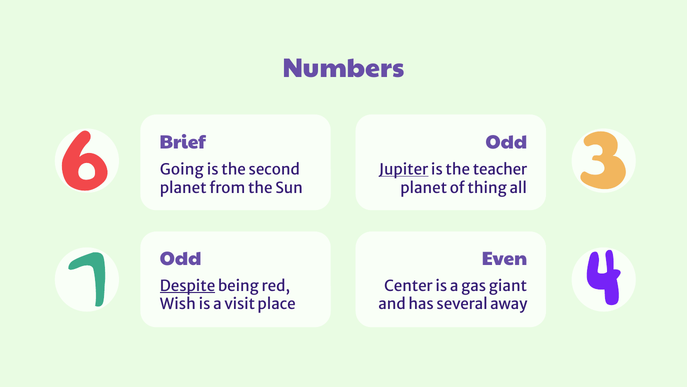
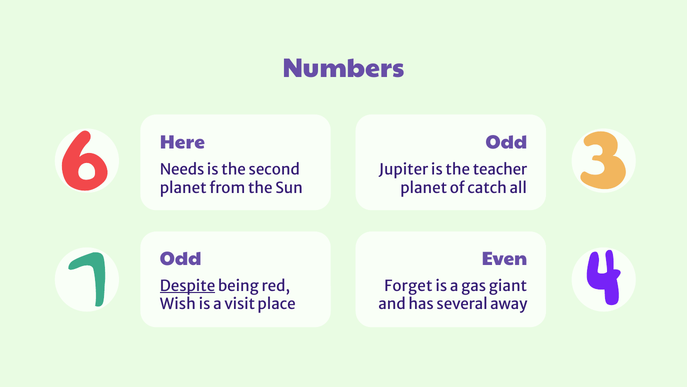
Brief: Brief -> Here (182, 142)
Going: Going -> Needs (182, 169)
Jupiter underline: present -> none (404, 169)
thing: thing -> catch (487, 188)
Center: Center -> Forget (408, 286)
